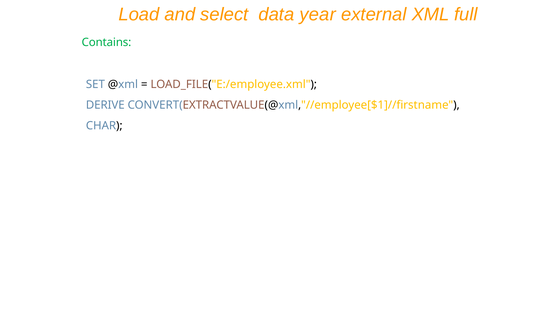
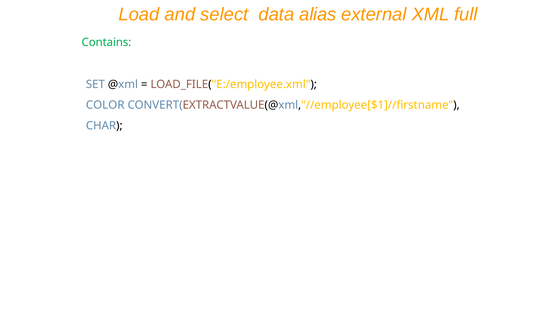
year: year -> alias (318, 14)
DERIVE: DERIVE -> COLOR (105, 105)
